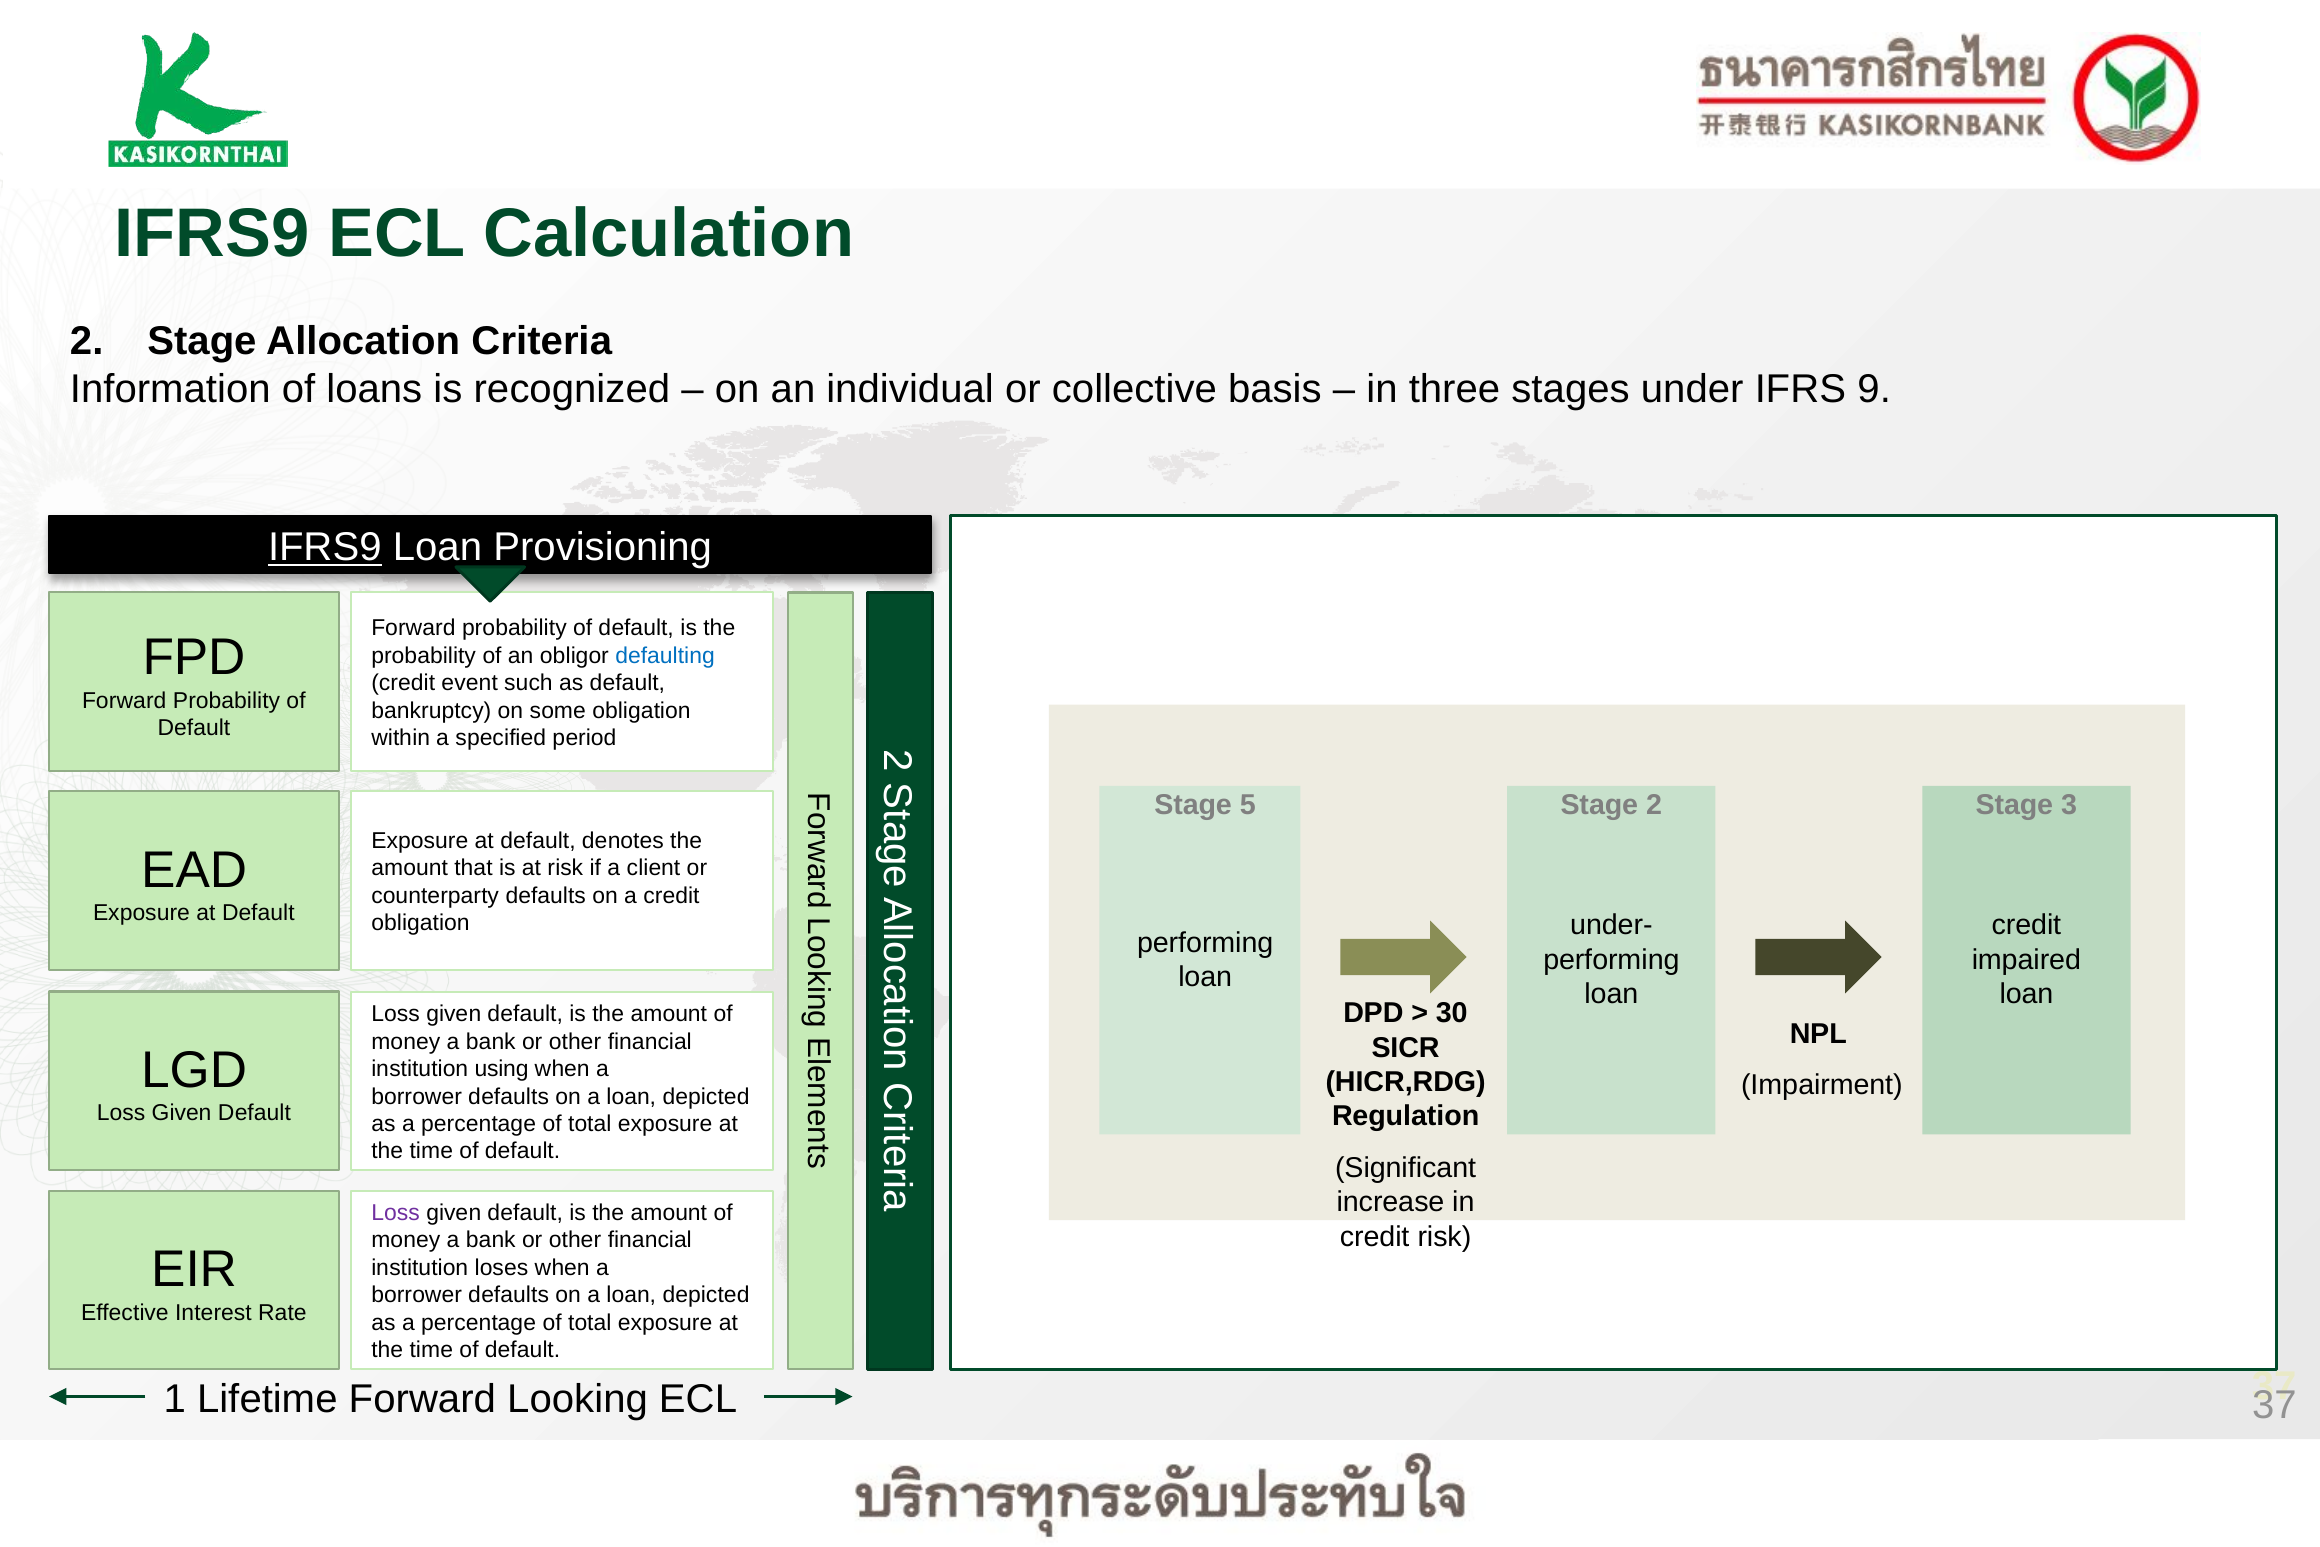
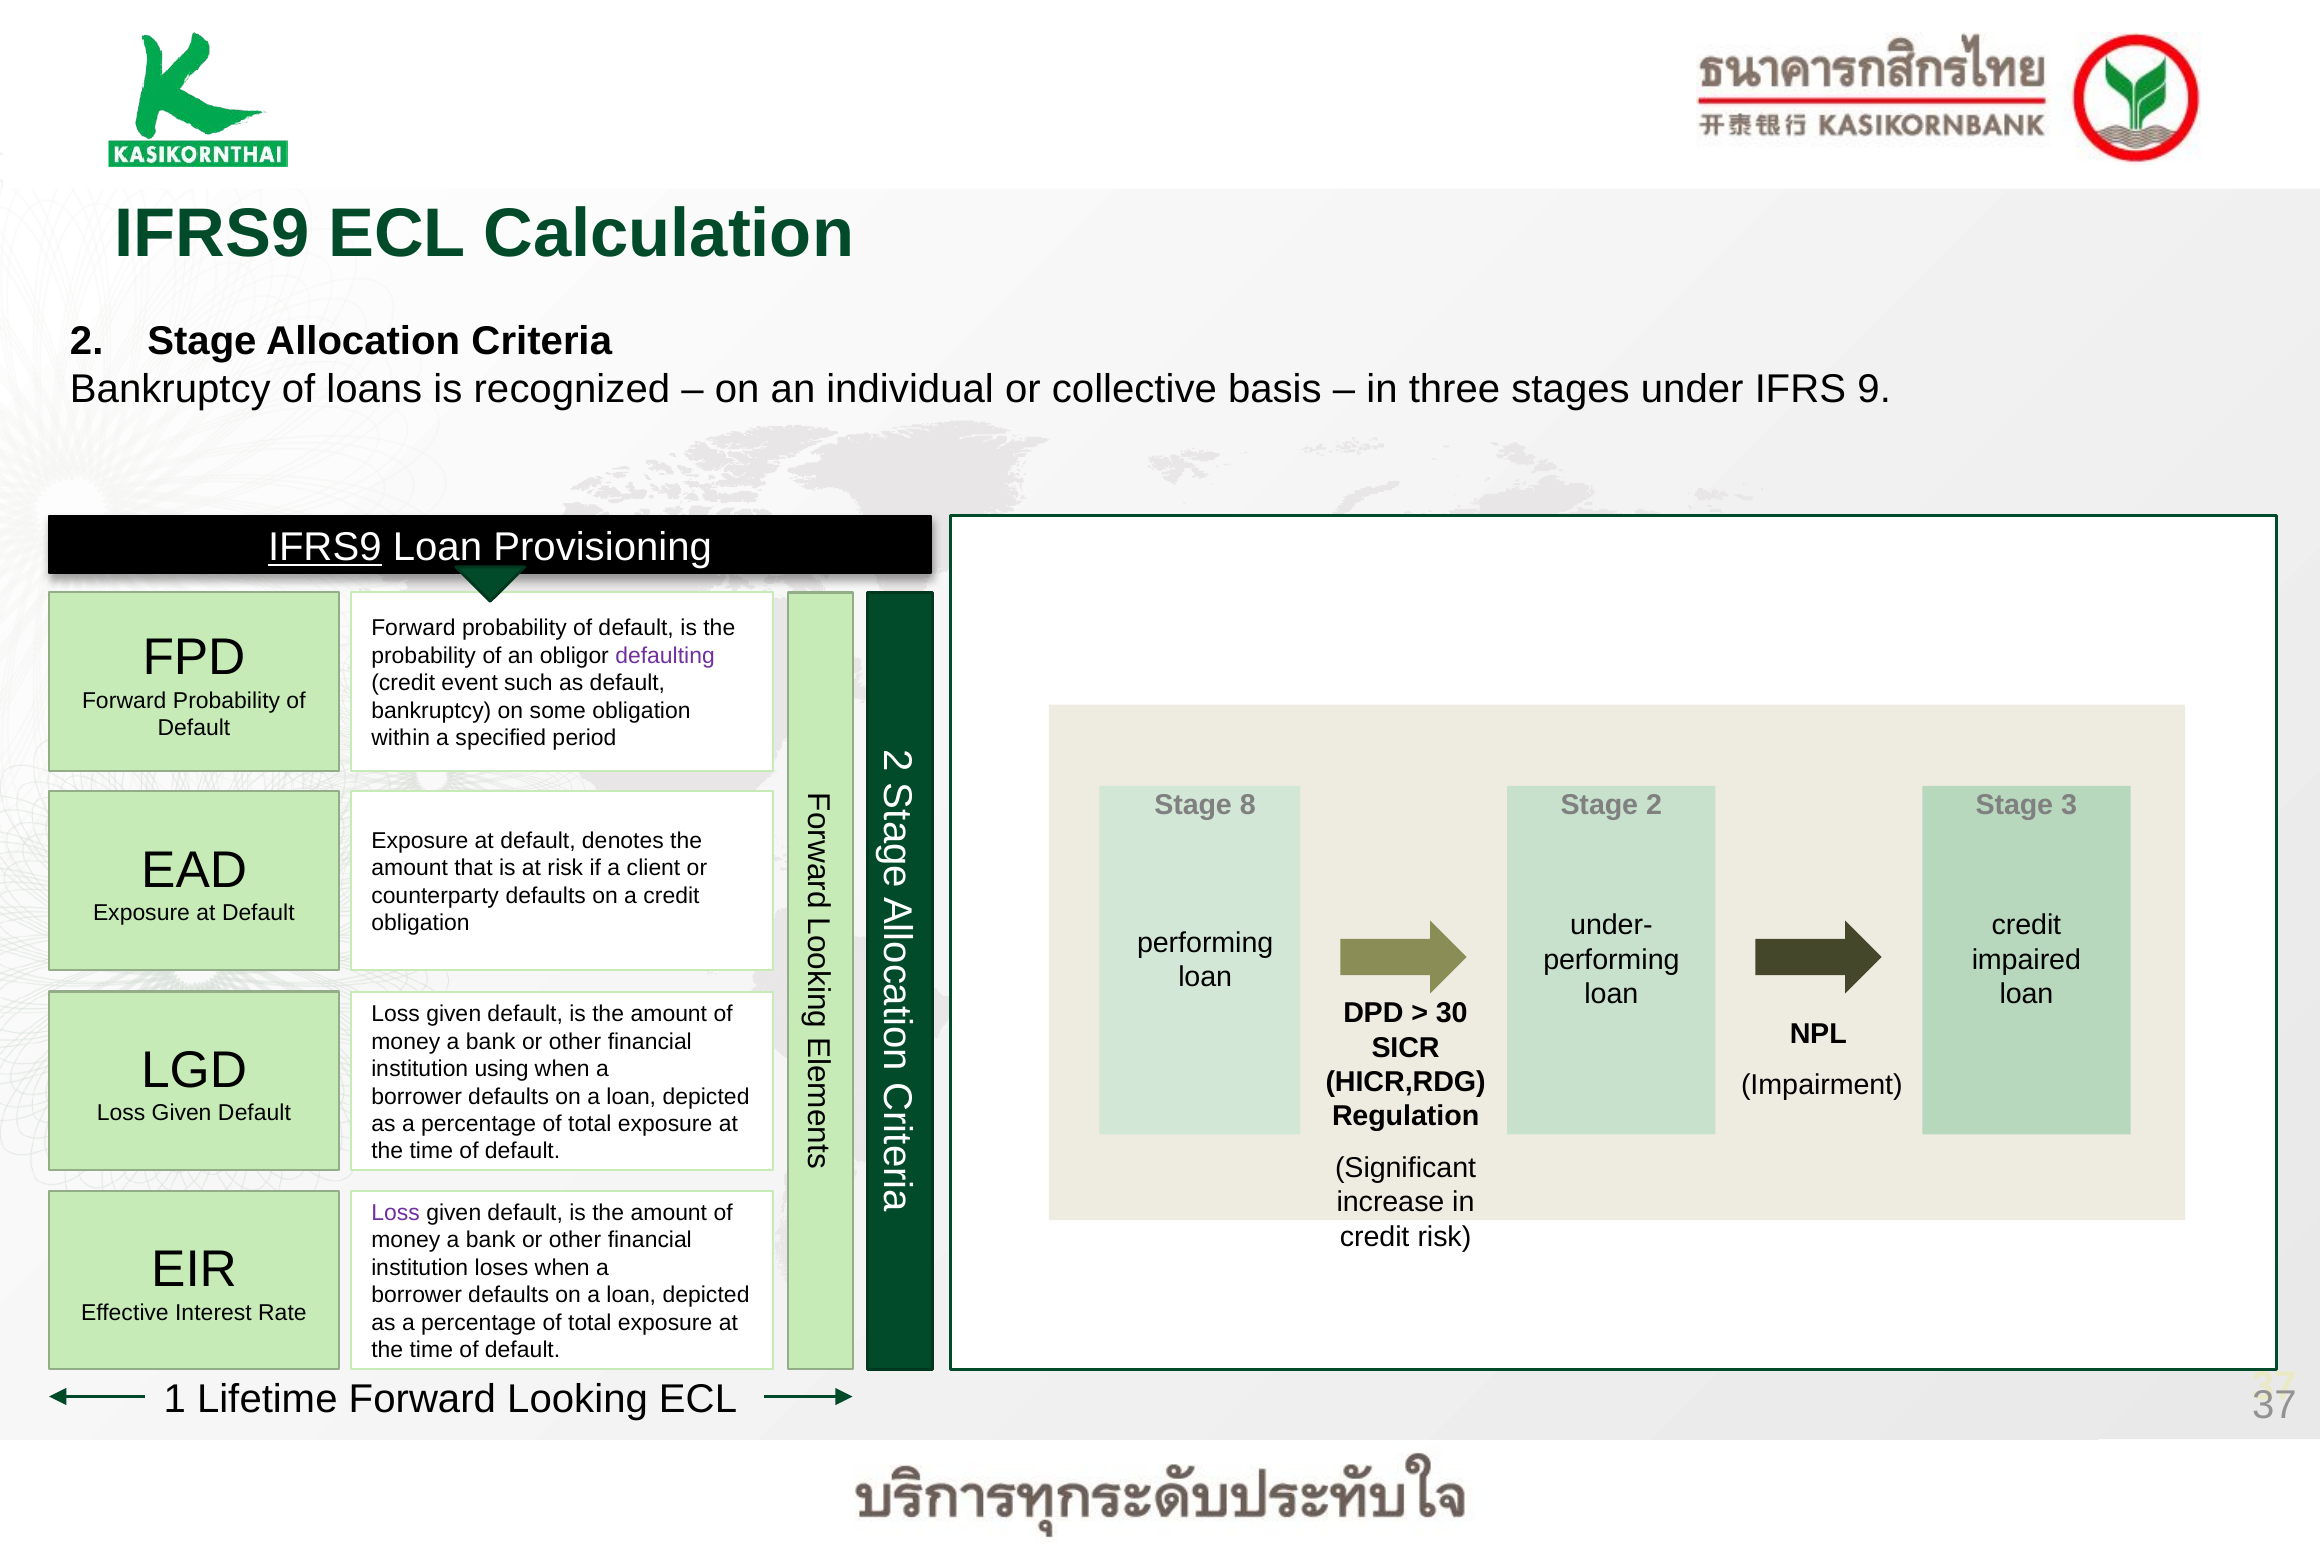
Information: Information -> Bankruptcy (170, 389)
defaulting colour: blue -> purple (665, 656)
5: 5 -> 8 (1248, 805)
